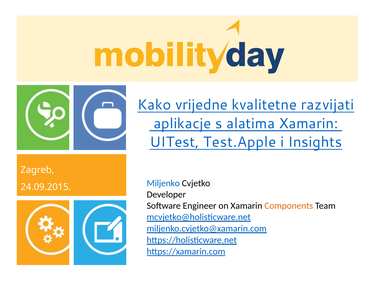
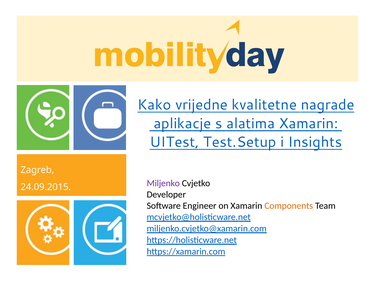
razvijati: razvijati -> nagrade (328, 105)
Test.Apple: Test.Apple -> Test.Setup (240, 142)
Miljenko colour: blue -> purple (163, 183)
